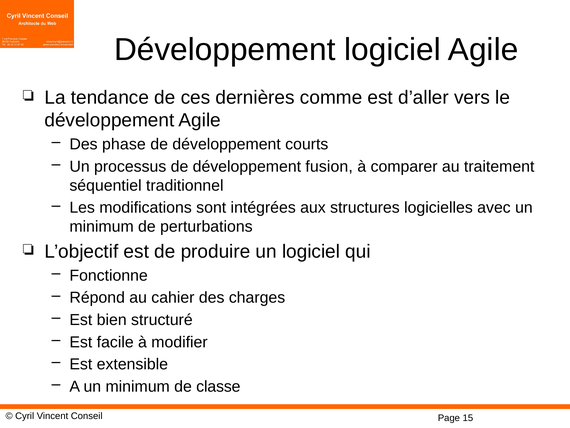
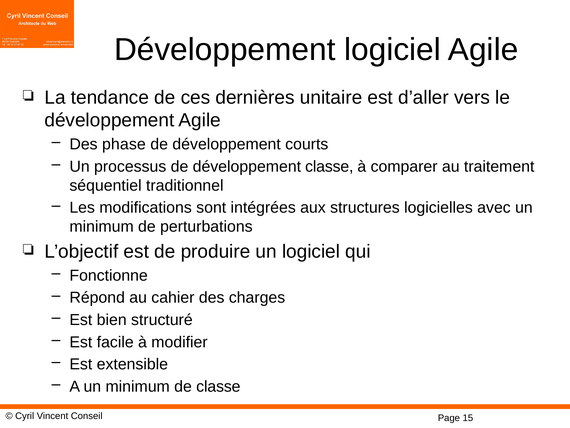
comme: comme -> unitaire (331, 97)
développement fusion: fusion -> classe (329, 166)
